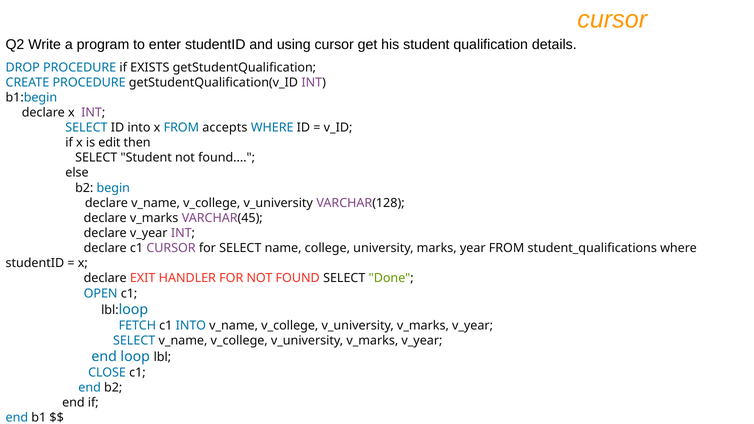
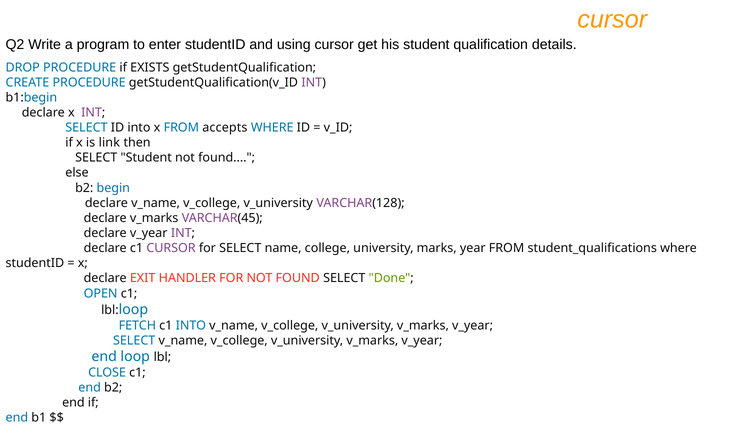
edit: edit -> link (109, 143)
